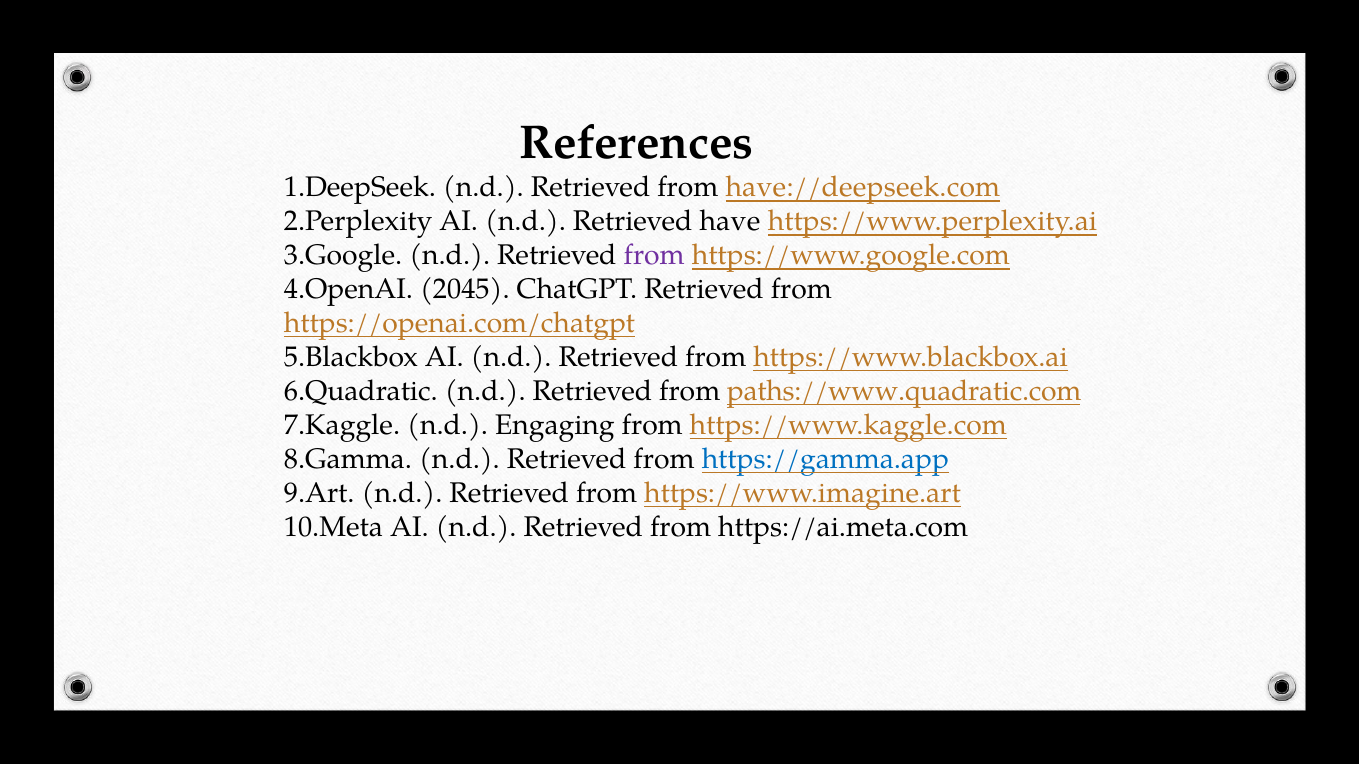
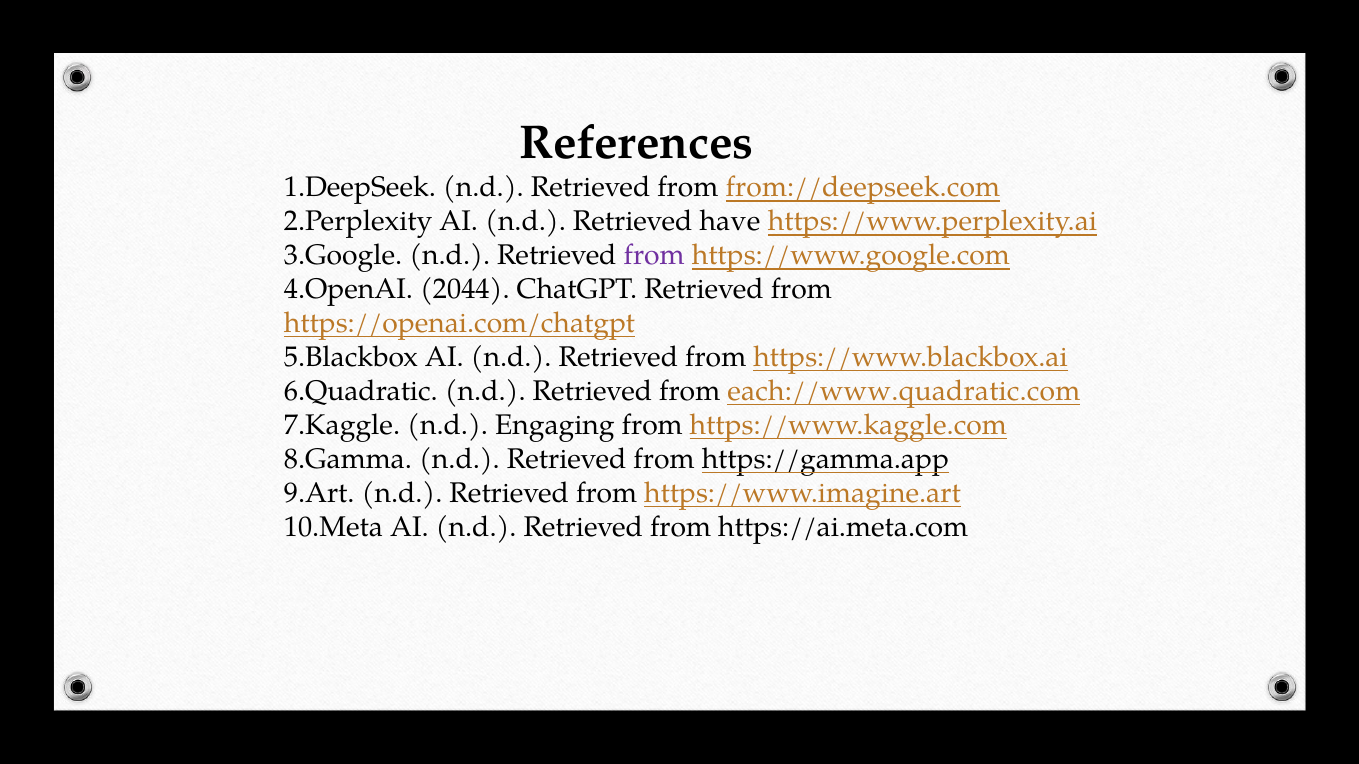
have://deepseek.com: have://deepseek.com -> from://deepseek.com (863, 187)
2045: 2045 -> 2044 (465, 289)
paths://www.quadratic.com: paths://www.quadratic.com -> each://www.quadratic.com (904, 391)
https://gamma.app colour: blue -> black (825, 459)
